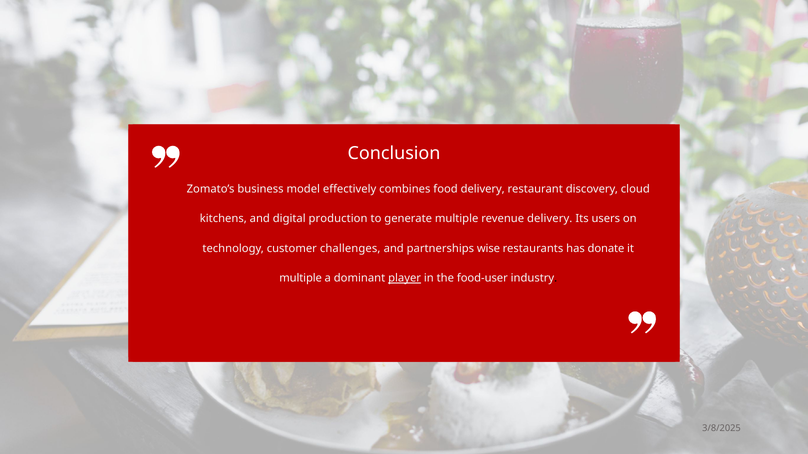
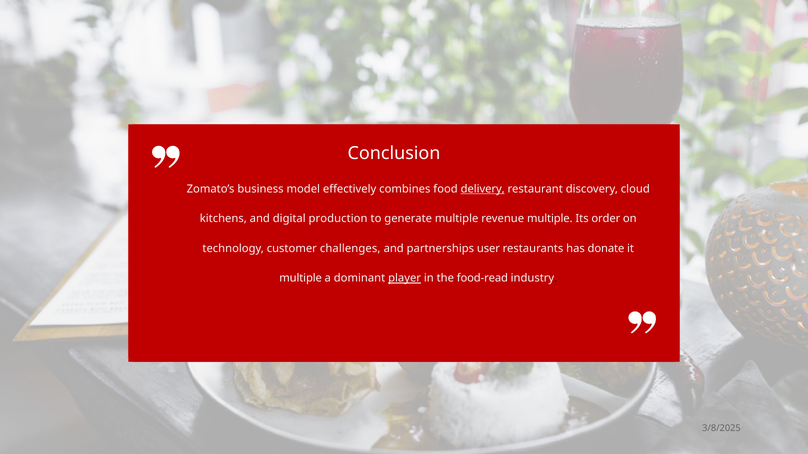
delivery underline: none -> present (483, 189)
revenue delivery: delivery -> multiple (550, 219)
users: users -> order (606, 219)
wise: wise -> user (488, 249)
food-user: food-user -> food-read (482, 279)
